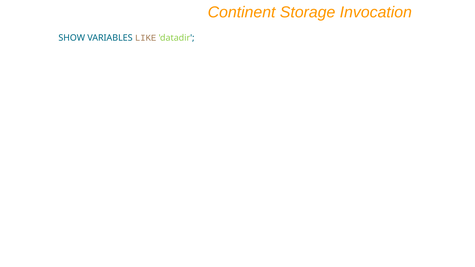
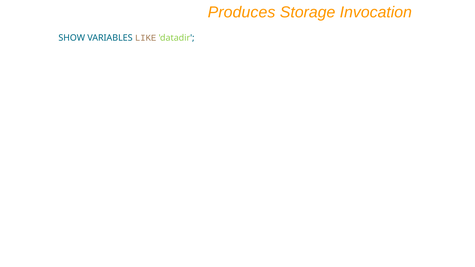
Continent: Continent -> Produces (242, 12)
